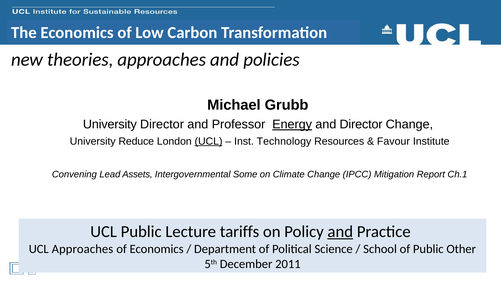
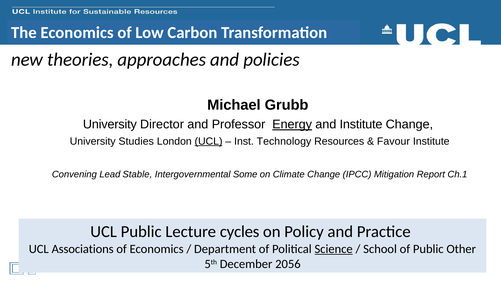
and Director: Director -> Institute (361, 124)
Reduce: Reduce -> Studies (136, 141)
Assets: Assets -> Stable (137, 174)
tariffs: tariffs -> cycles (240, 232)
and underline: present -> none (340, 232)
UCL Approaches: Approaches -> Associations (83, 249)
Science underline: none -> present (334, 249)
2011: 2011 -> 2056 (288, 264)
